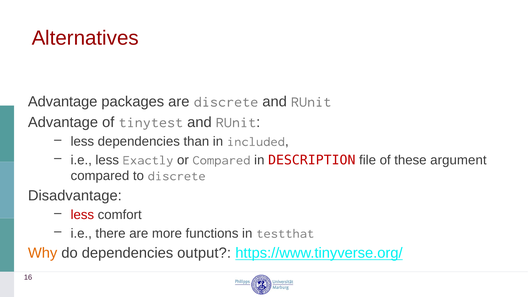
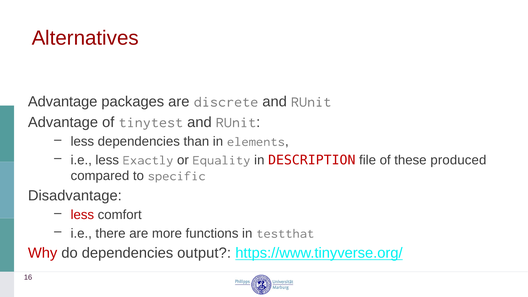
included: included -> elements (256, 142)
or Compared: Compared -> Equality (221, 160)
argument: argument -> produced (458, 160)
to discrete: discrete -> specific (177, 176)
Why colour: orange -> red (43, 253)
